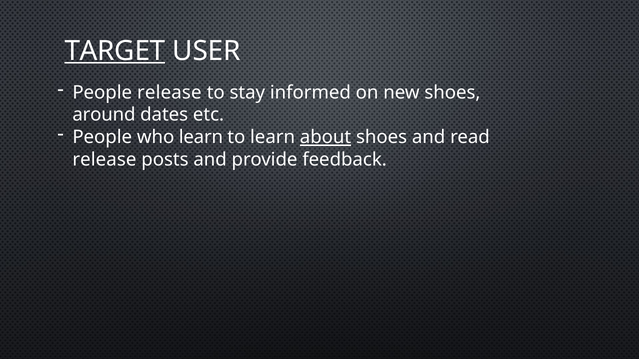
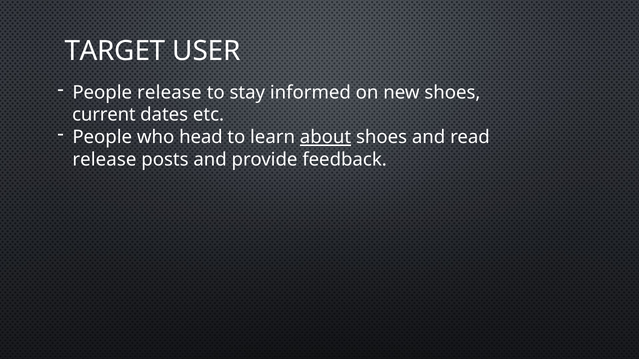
TARGET underline: present -> none (115, 51)
around: around -> current (104, 115)
who learn: learn -> head (201, 137)
